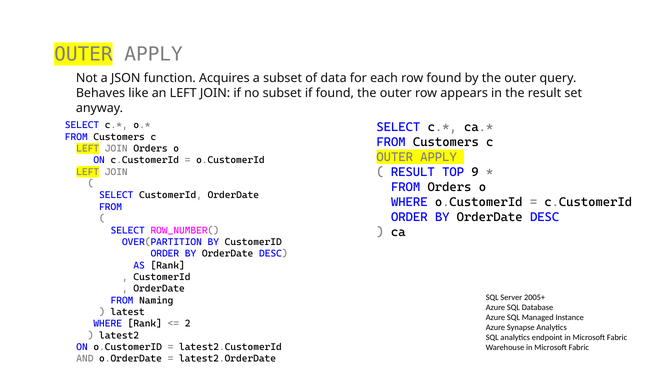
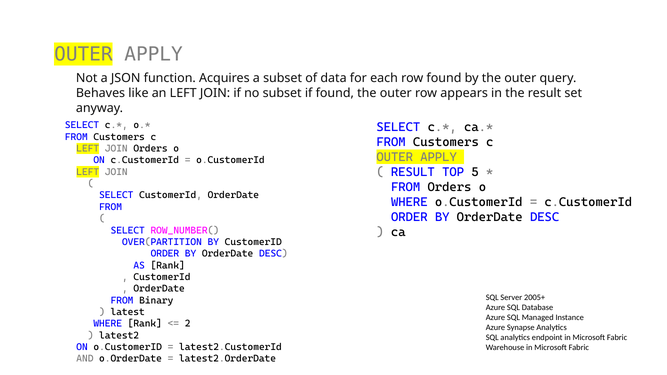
9: 9 -> 5 (475, 172)
Naming: Naming -> Binary (156, 300)
